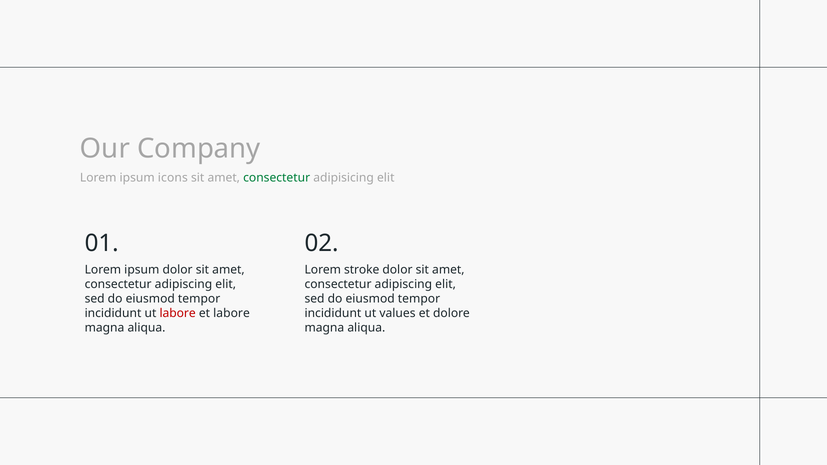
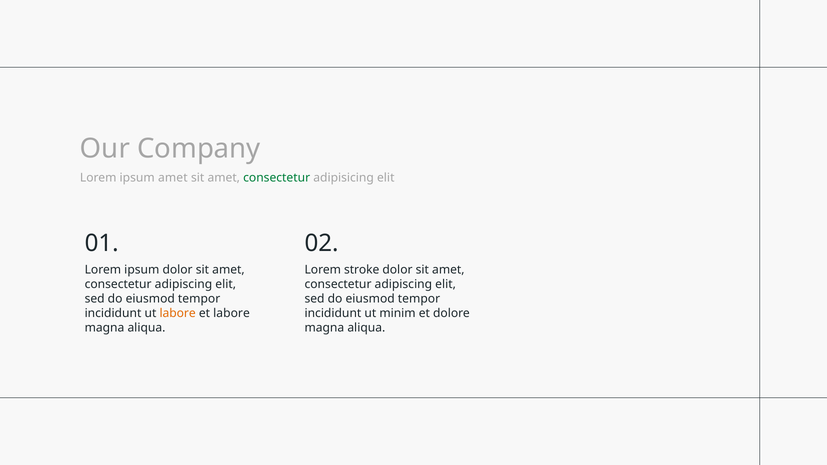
ipsum icons: icons -> amet (173, 178)
labore colour: red -> orange (178, 313)
values: values -> minim (398, 313)
